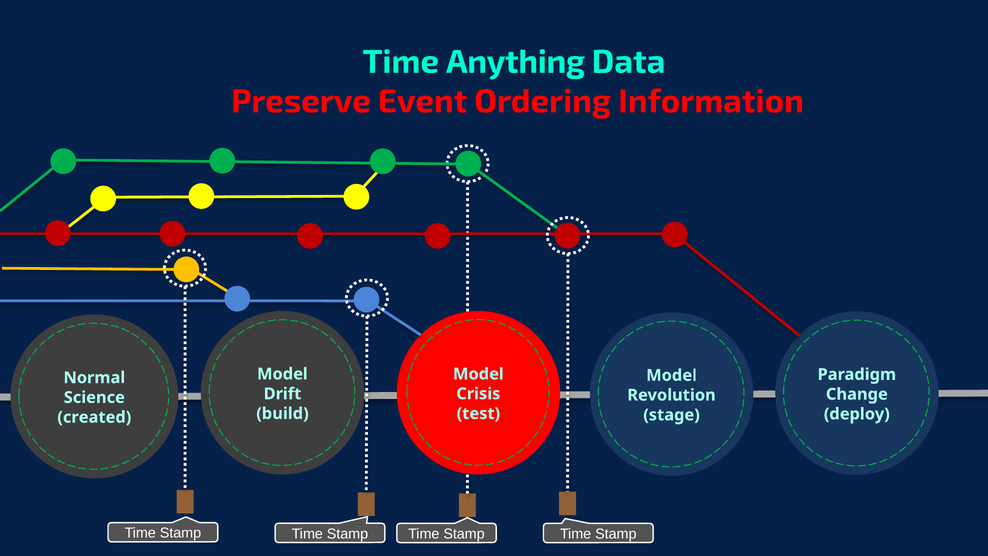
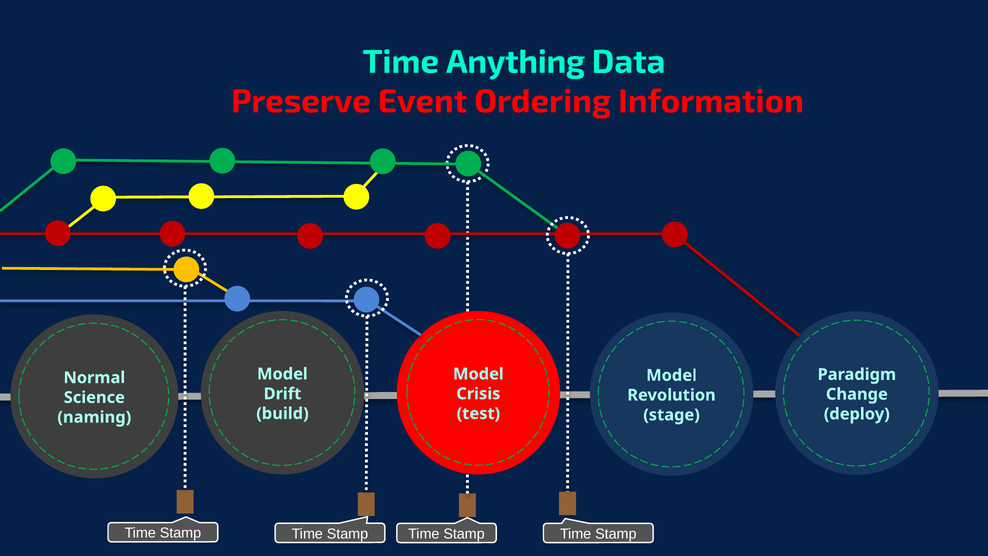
created: created -> naming (94, 417)
